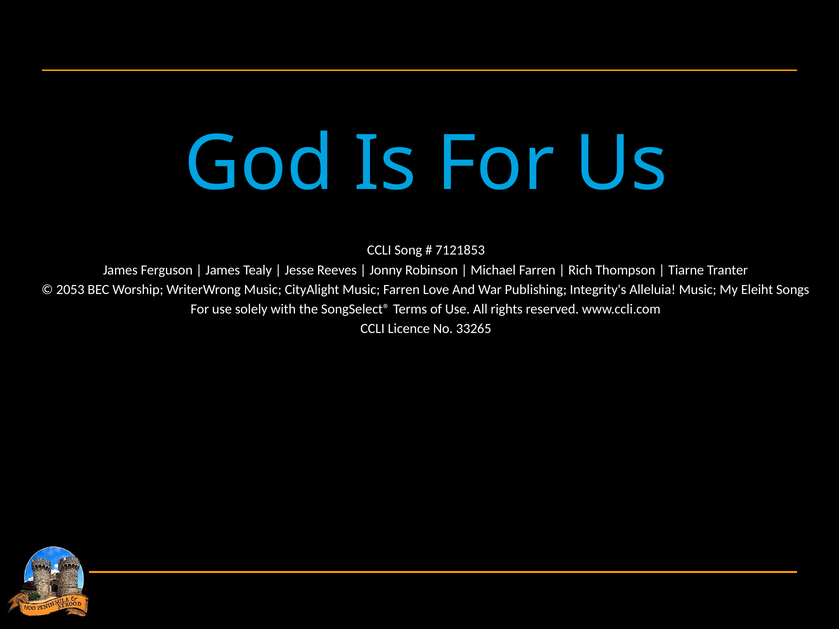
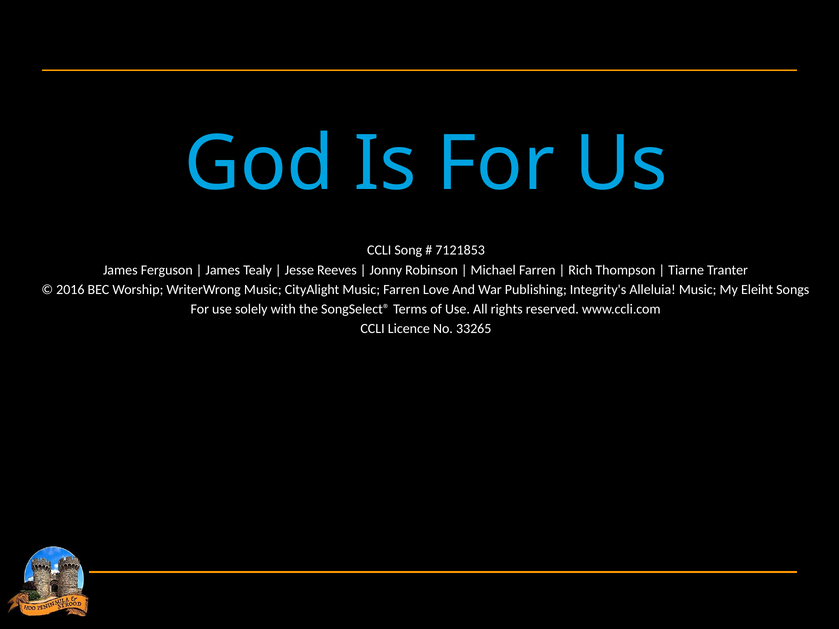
2053: 2053 -> 2016 (70, 290)
